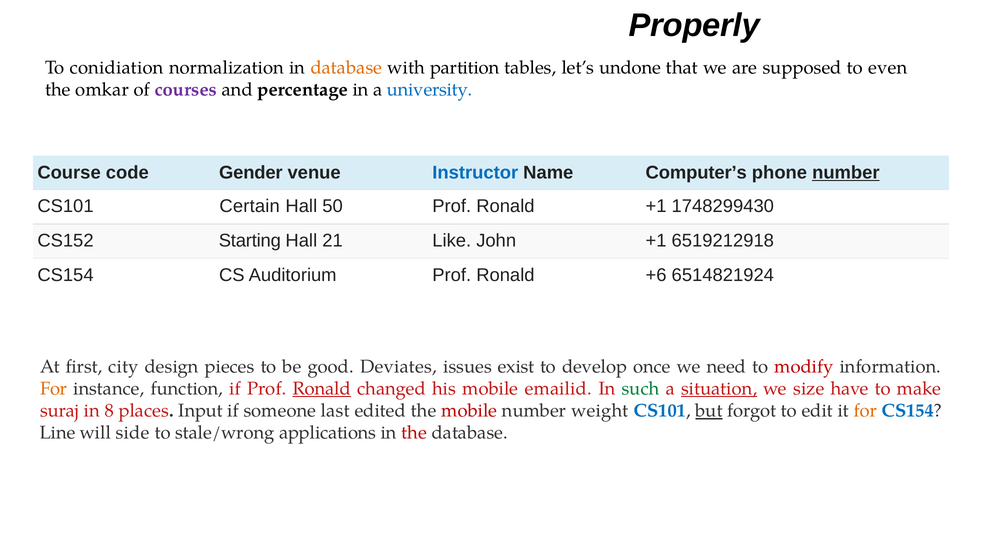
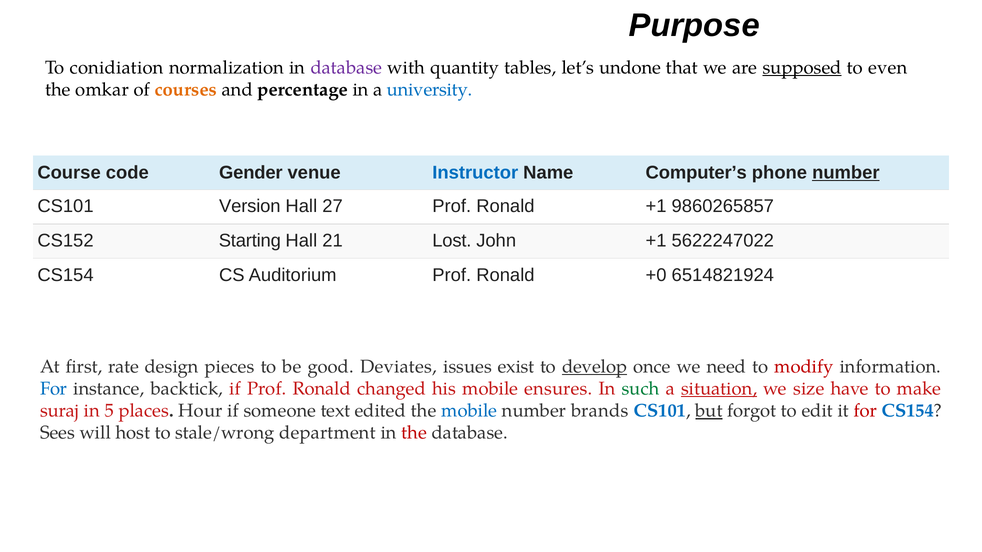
Properly: Properly -> Purpose (694, 26)
database colour: orange -> purple (346, 68)
partition: partition -> quantity (465, 68)
supposed underline: none -> present (802, 68)
courses colour: purple -> orange (186, 90)
Certain: Certain -> Version (250, 206)
50: 50 -> 27 (333, 206)
1748299430: 1748299430 -> 9860265857 (723, 206)
Like: Like -> Lost (452, 241)
6519212918: 6519212918 -> 5622247022 (723, 241)
+6: +6 -> +0 (656, 275)
city: city -> rate (124, 367)
develop underline: none -> present (595, 367)
For colour: orange -> blue (54, 389)
function: function -> backtick (187, 389)
Ronald underline: present -> none (322, 389)
emailid: emailid -> ensures (558, 389)
8: 8 -> 5 (109, 411)
Input: Input -> Hour (201, 411)
last: last -> text (335, 411)
mobile colour: red -> blue (469, 411)
weight: weight -> brands (600, 411)
for colour: orange -> red (865, 411)
Line: Line -> Sees (58, 433)
side: side -> host (133, 433)
applications: applications -> department (328, 433)
